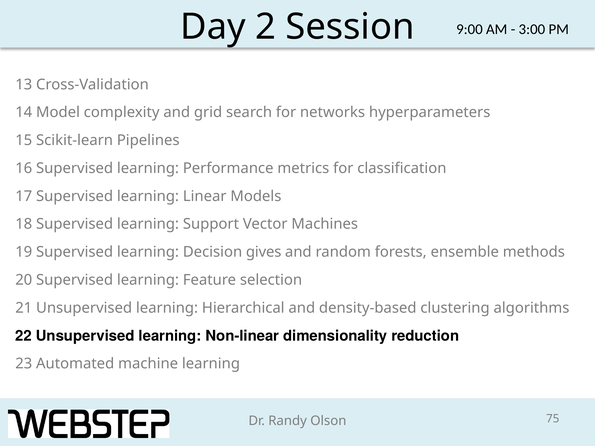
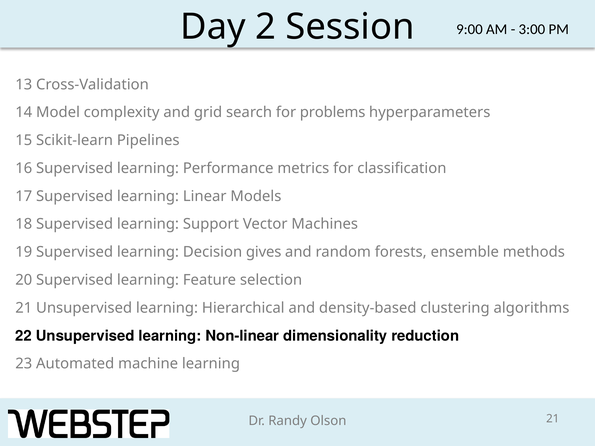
networks: networks -> problems (333, 112)
75: 75 -> 21 (553, 419)
